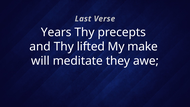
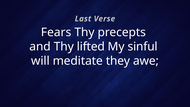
Years: Years -> Fears (56, 32)
make: make -> sinful (143, 47)
